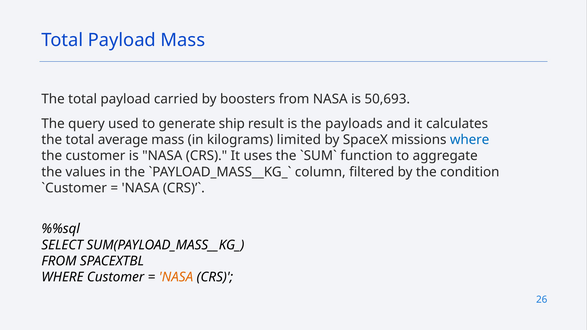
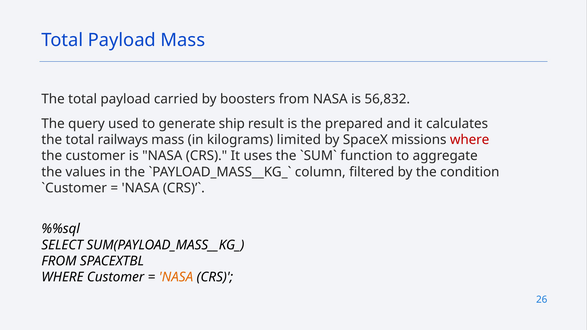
50,693: 50,693 -> 56,832 (387, 99)
payloads: payloads -> prepared (354, 124)
average: average -> railways (123, 140)
where colour: blue -> red (470, 140)
